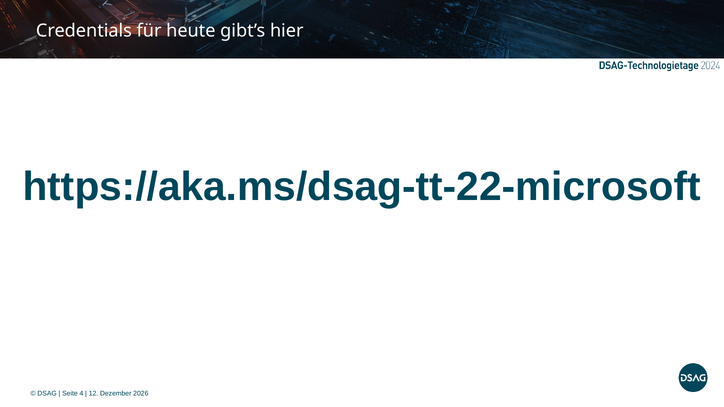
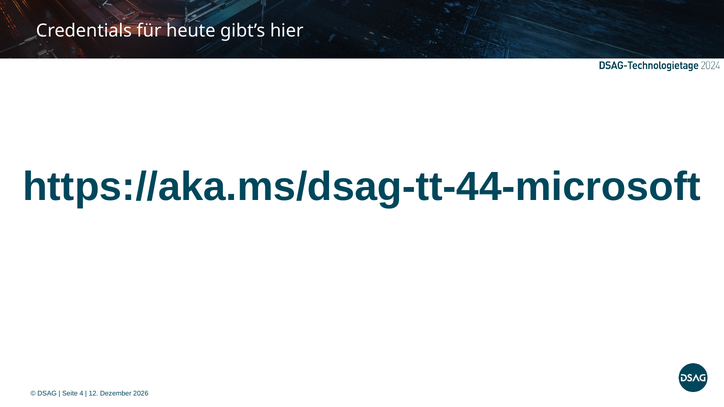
https://aka.ms/dsag-tt-22-microsoft: https://aka.ms/dsag-tt-22-microsoft -> https://aka.ms/dsag-tt-44-microsoft (362, 187)
